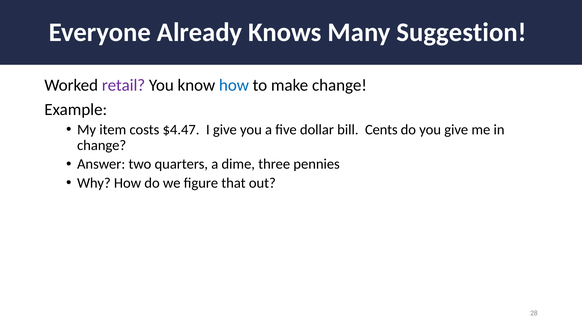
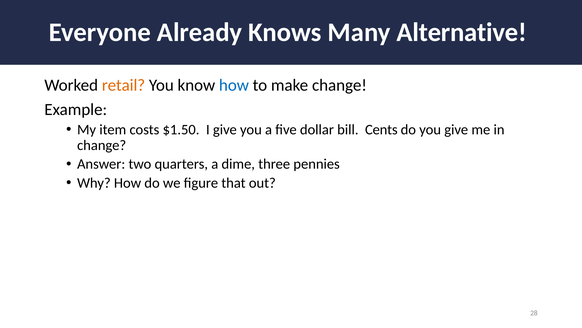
Suggestion: Suggestion -> Alternative (462, 32)
retail colour: purple -> orange (124, 85)
$4.47: $4.47 -> $1.50 (181, 129)
